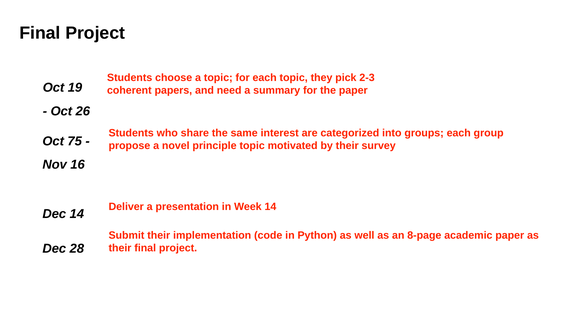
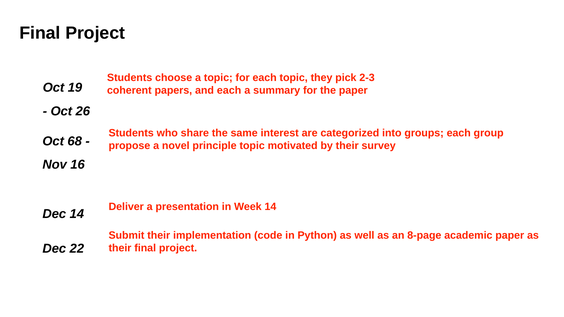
and need: need -> each (229, 91)
75: 75 -> 68 (75, 141)
28: 28 -> 22 (77, 249)
